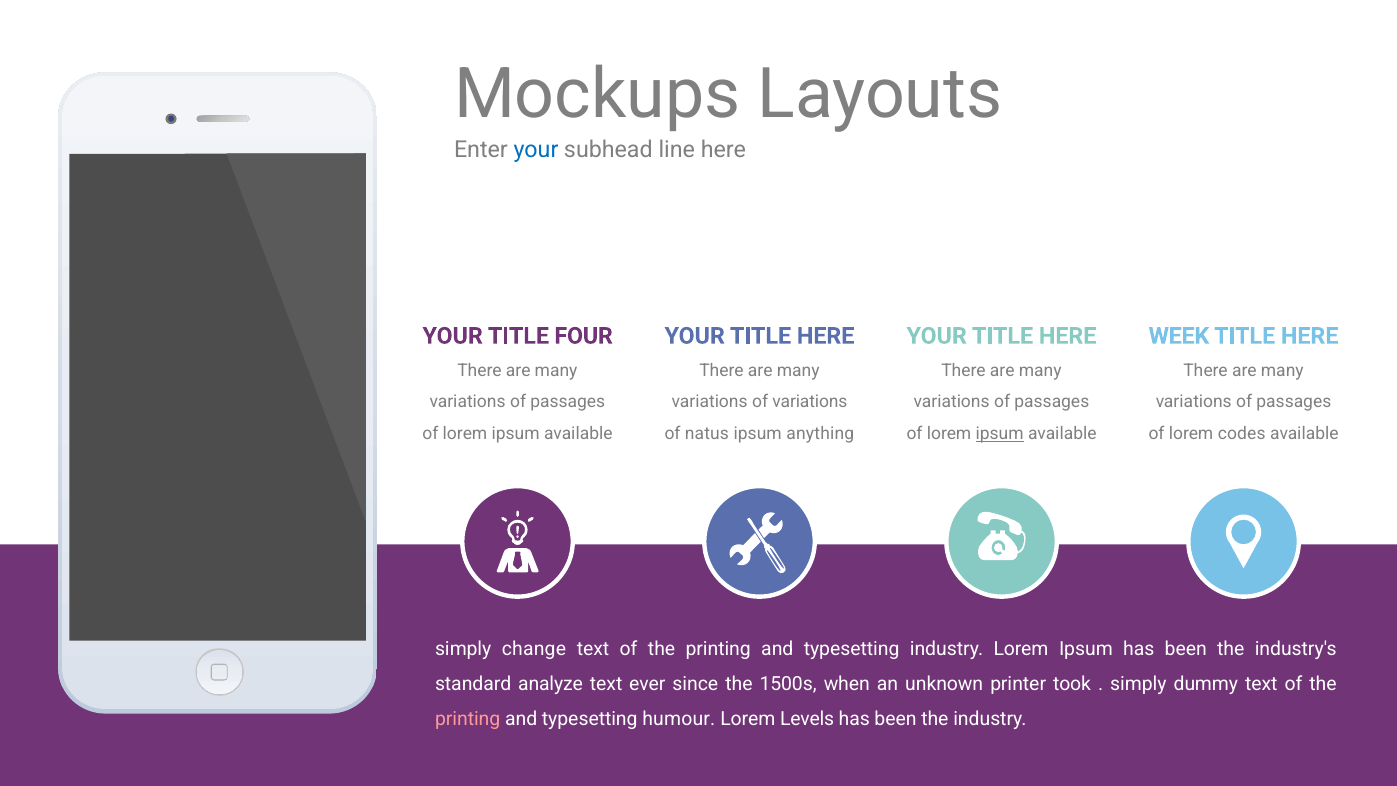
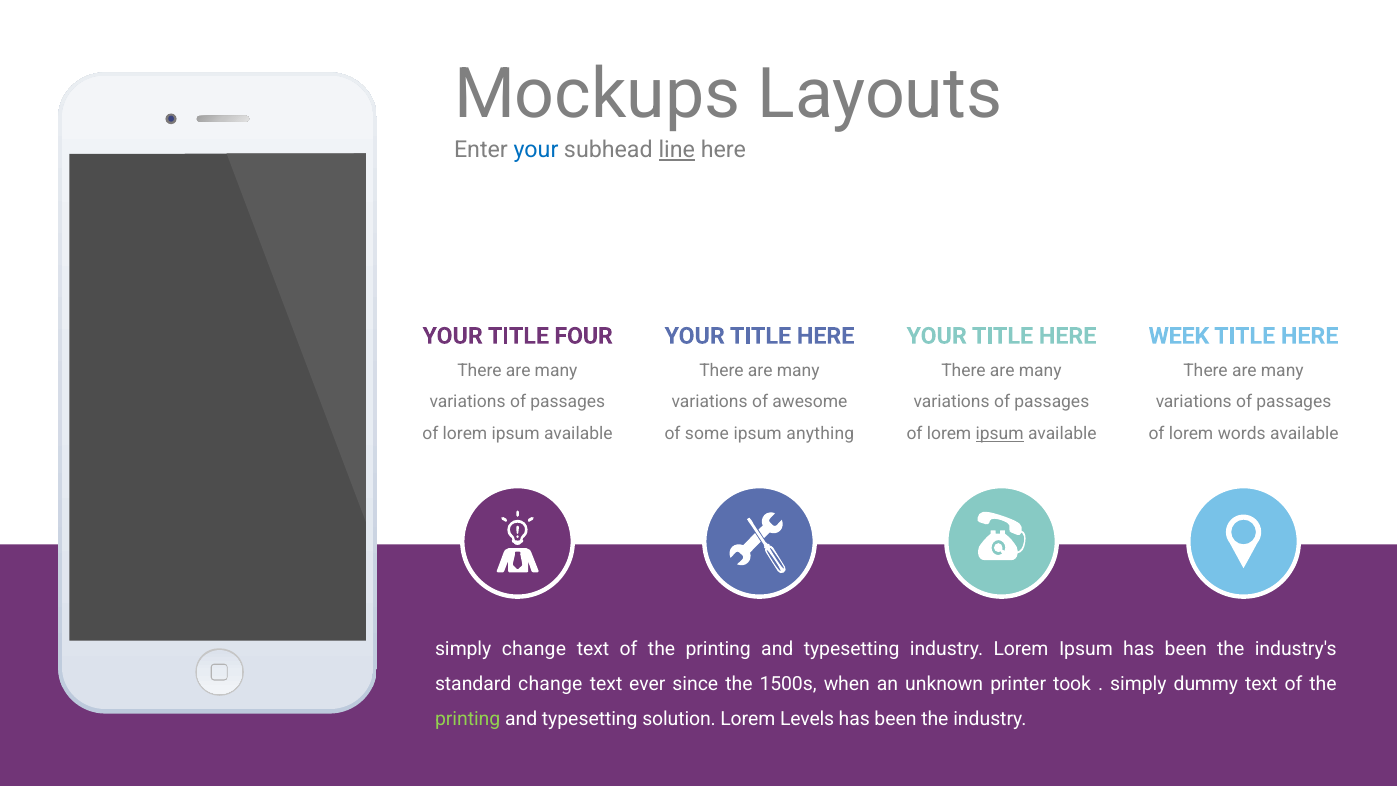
line underline: none -> present (677, 150)
of variations: variations -> awesome (810, 402)
natus: natus -> some (707, 434)
codes: codes -> words (1242, 434)
standard analyze: analyze -> change (550, 684)
printing colour: pink -> light green (468, 719)
humour: humour -> solution (679, 719)
